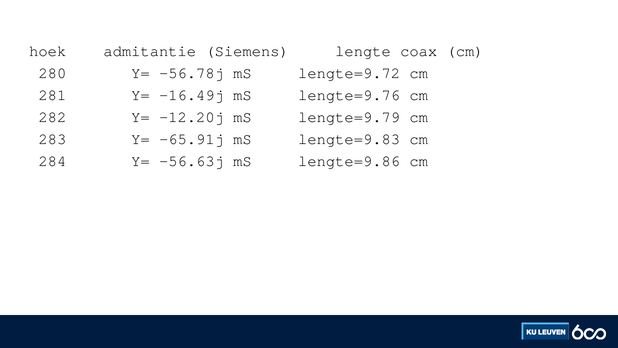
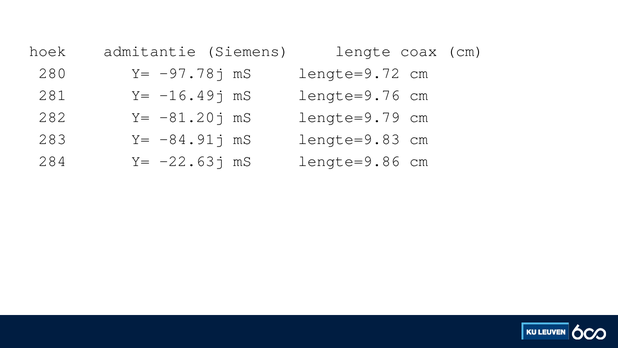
-56.78j: -56.78j -> -97.78j (191, 73)
-12.20j: -12.20j -> -81.20j (191, 117)
-65.91j: -65.91j -> -84.91j (191, 139)
-56.63j: -56.63j -> -22.63j (191, 161)
